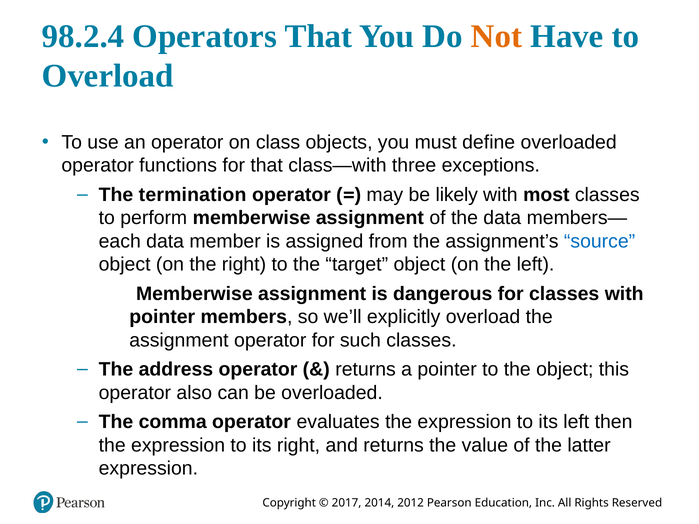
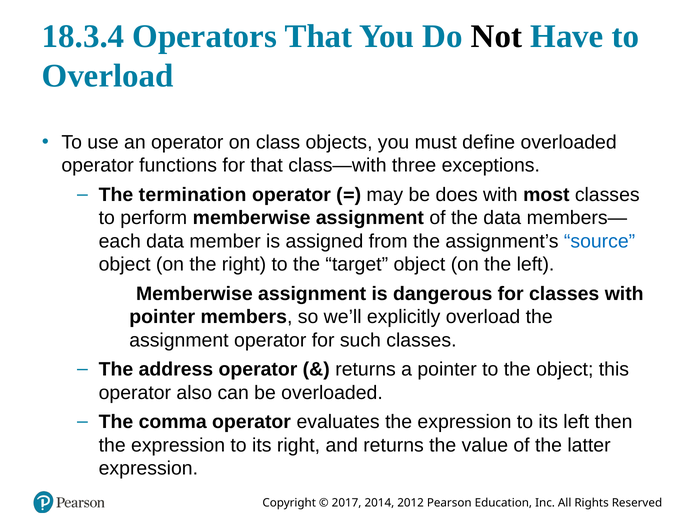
98.2.4: 98.2.4 -> 18.3.4 (83, 36)
Not colour: orange -> black (497, 36)
likely: likely -> does (457, 195)
